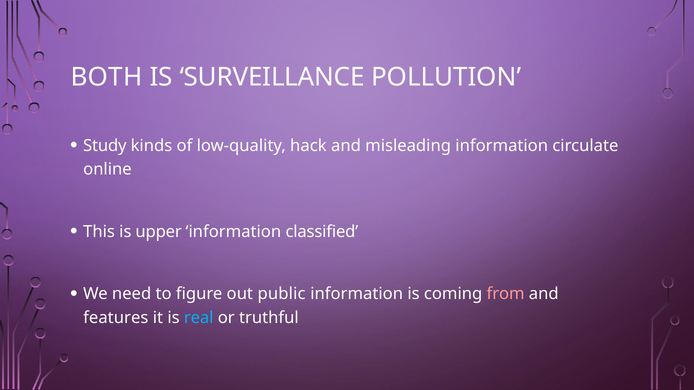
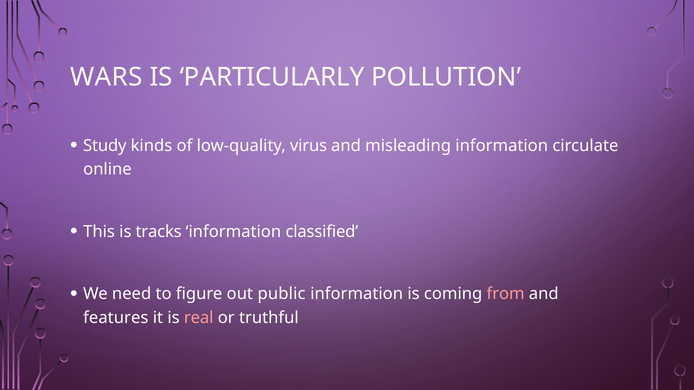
BOTH: BOTH -> WARS (106, 77)
SURVEILLANCE: SURVEILLANCE -> PARTICULARLY (272, 77)
hack: hack -> virus (309, 146)
upper: upper -> tracks (159, 232)
real colour: light blue -> pink (199, 318)
